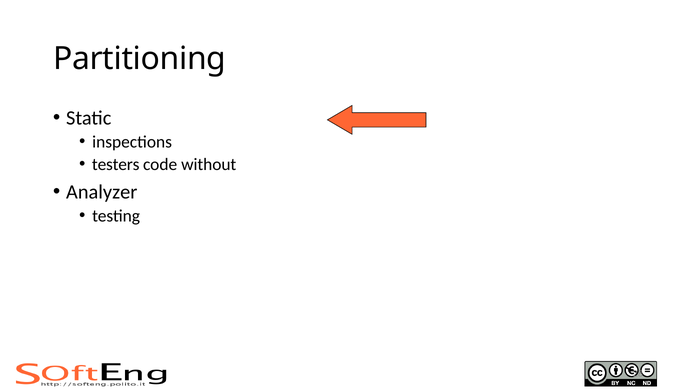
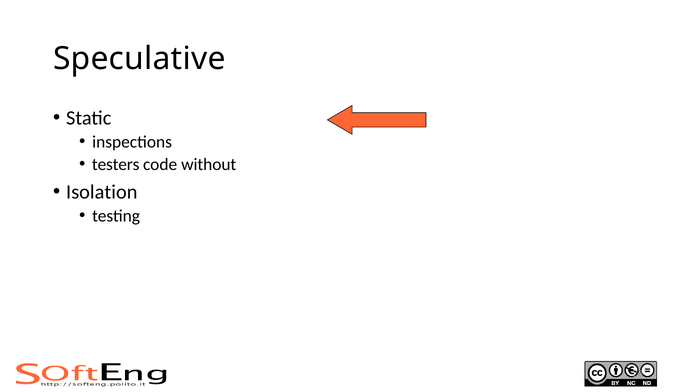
Partitioning: Partitioning -> Speculative (139, 58)
Analyzer: Analyzer -> Isolation (102, 192)
